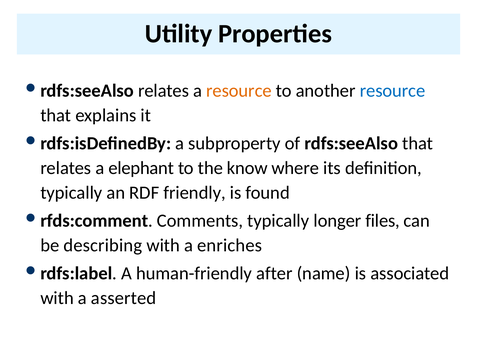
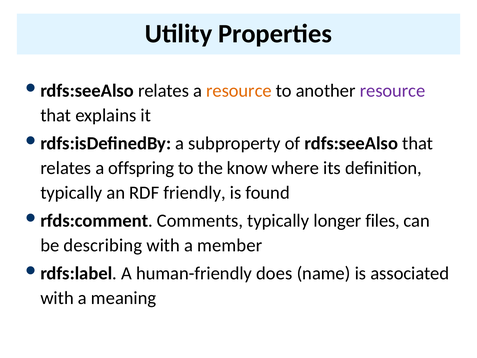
resource colour: blue -> purple (393, 91)
elephant: elephant -> offspring (141, 168)
enriches: enriches -> member (230, 245)
after: after -> does (274, 273)
asserted: asserted -> meaning (124, 298)
